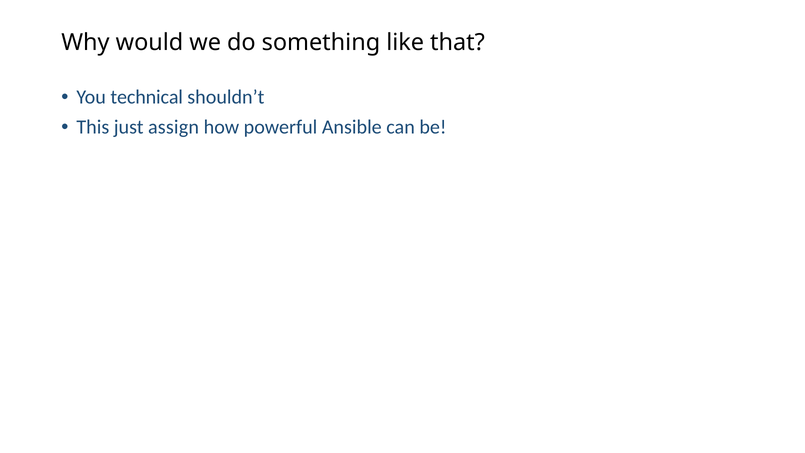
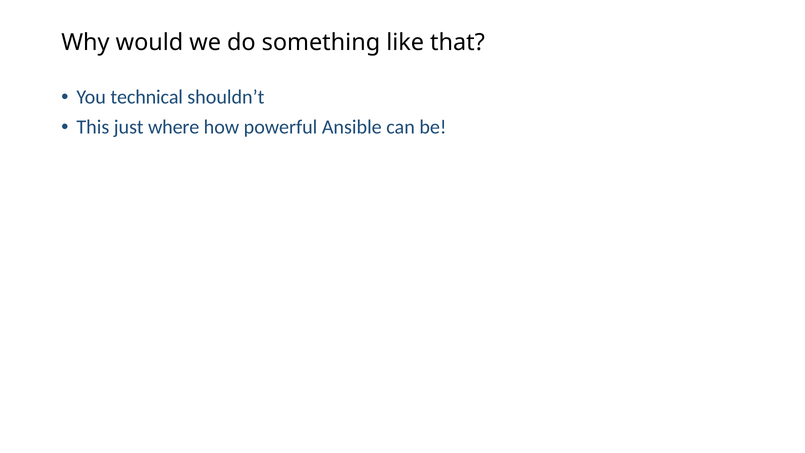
assign: assign -> where (174, 127)
